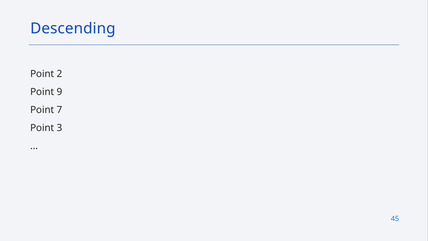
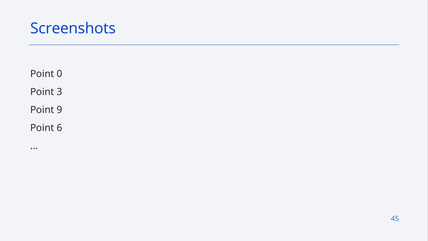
Descending: Descending -> Screenshots (73, 29)
2: 2 -> 0 (59, 74)
9: 9 -> 3 (59, 92)
7: 7 -> 9 (59, 110)
3: 3 -> 6 (59, 128)
